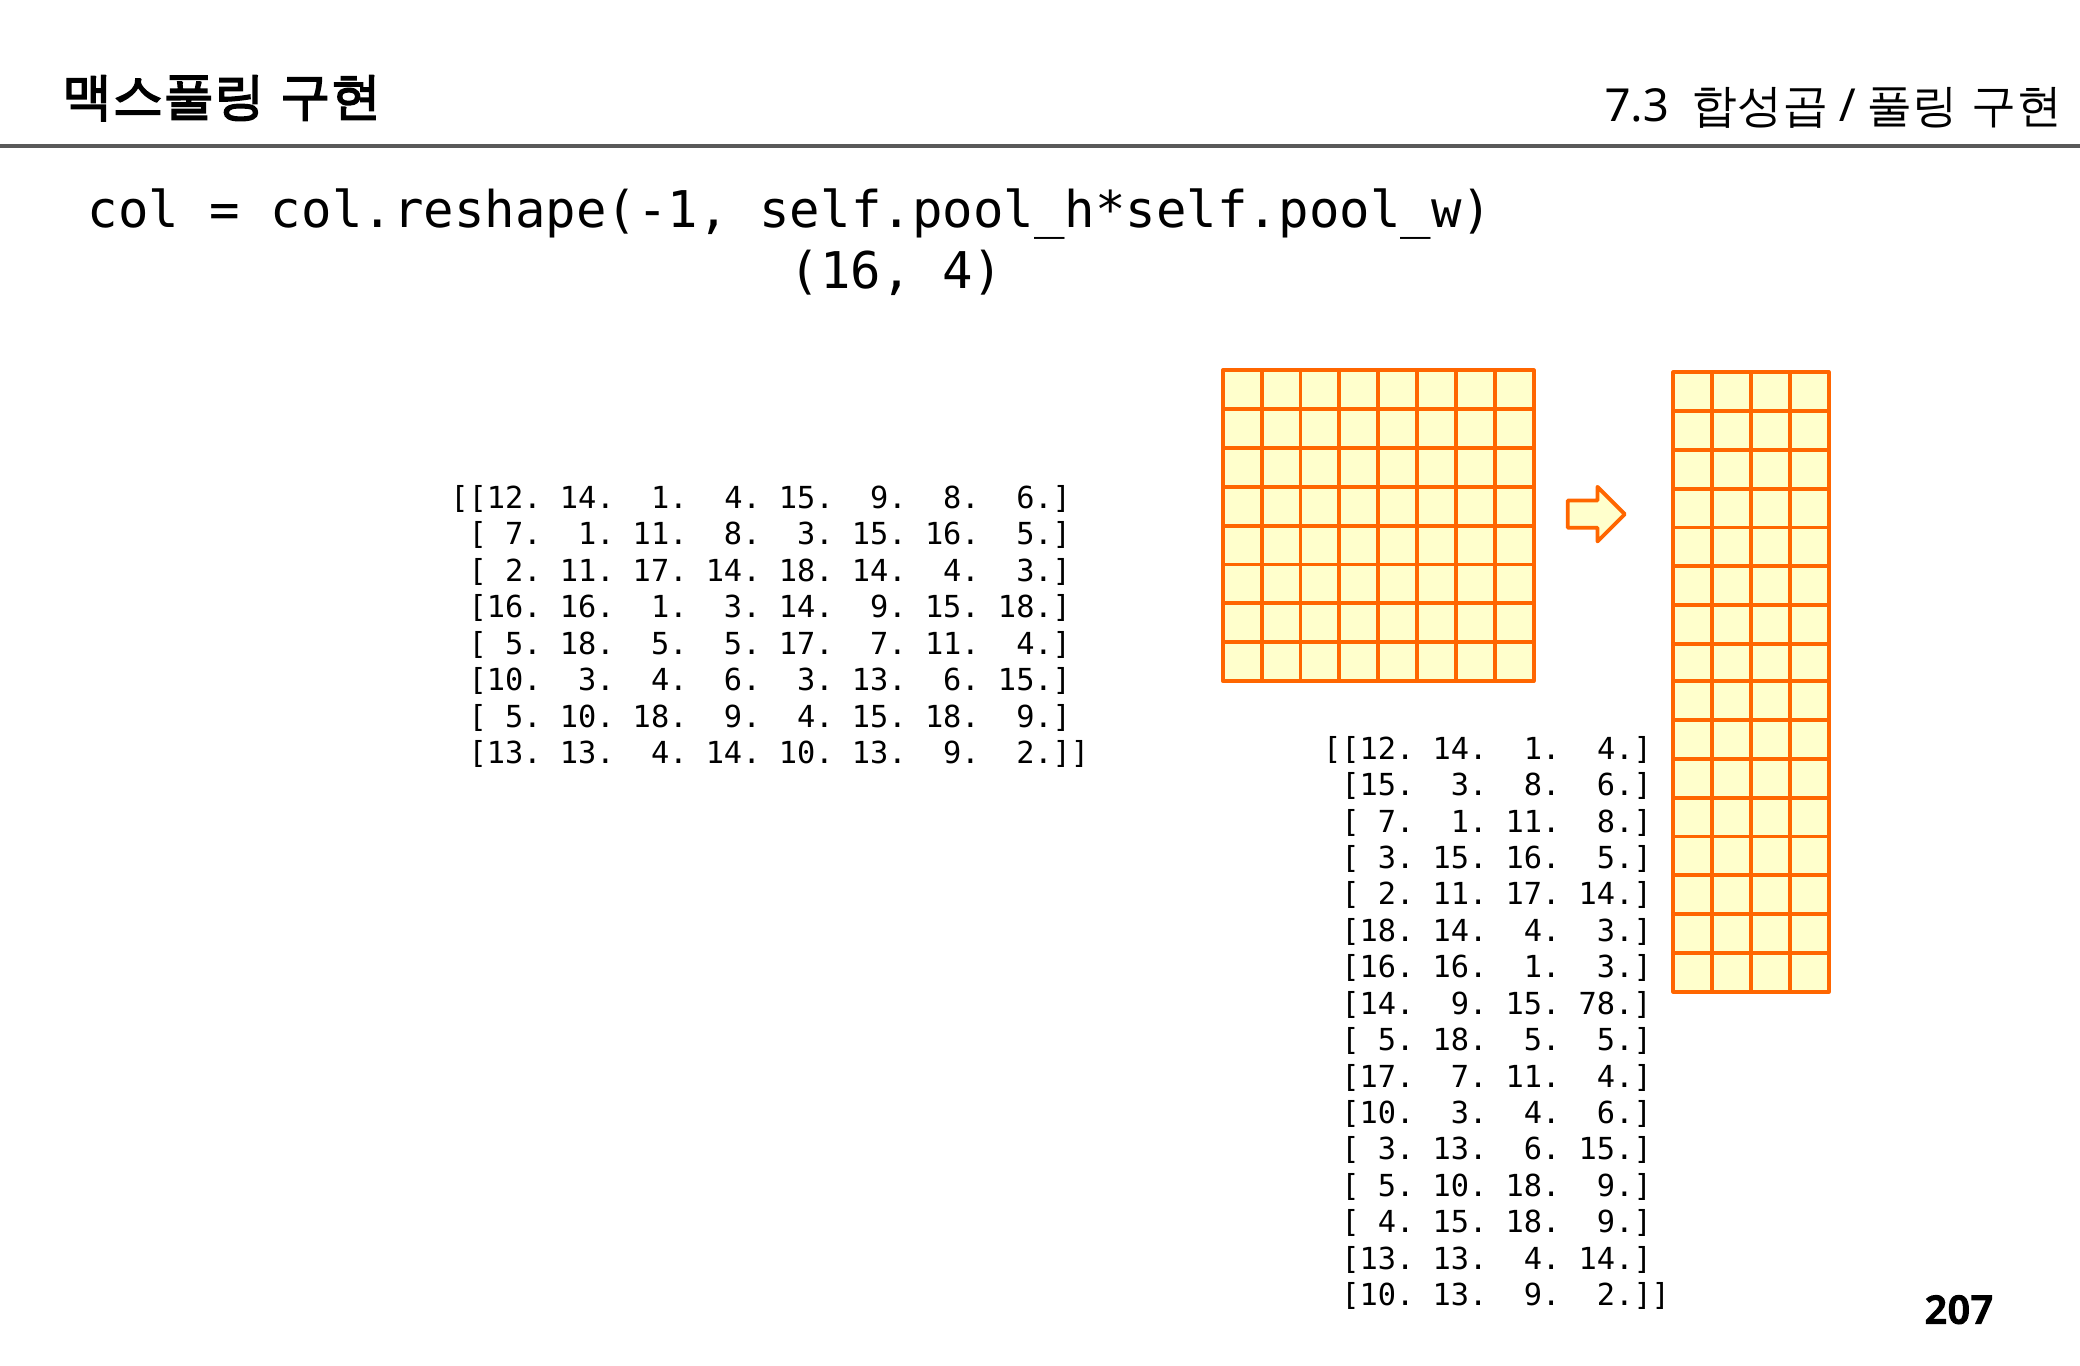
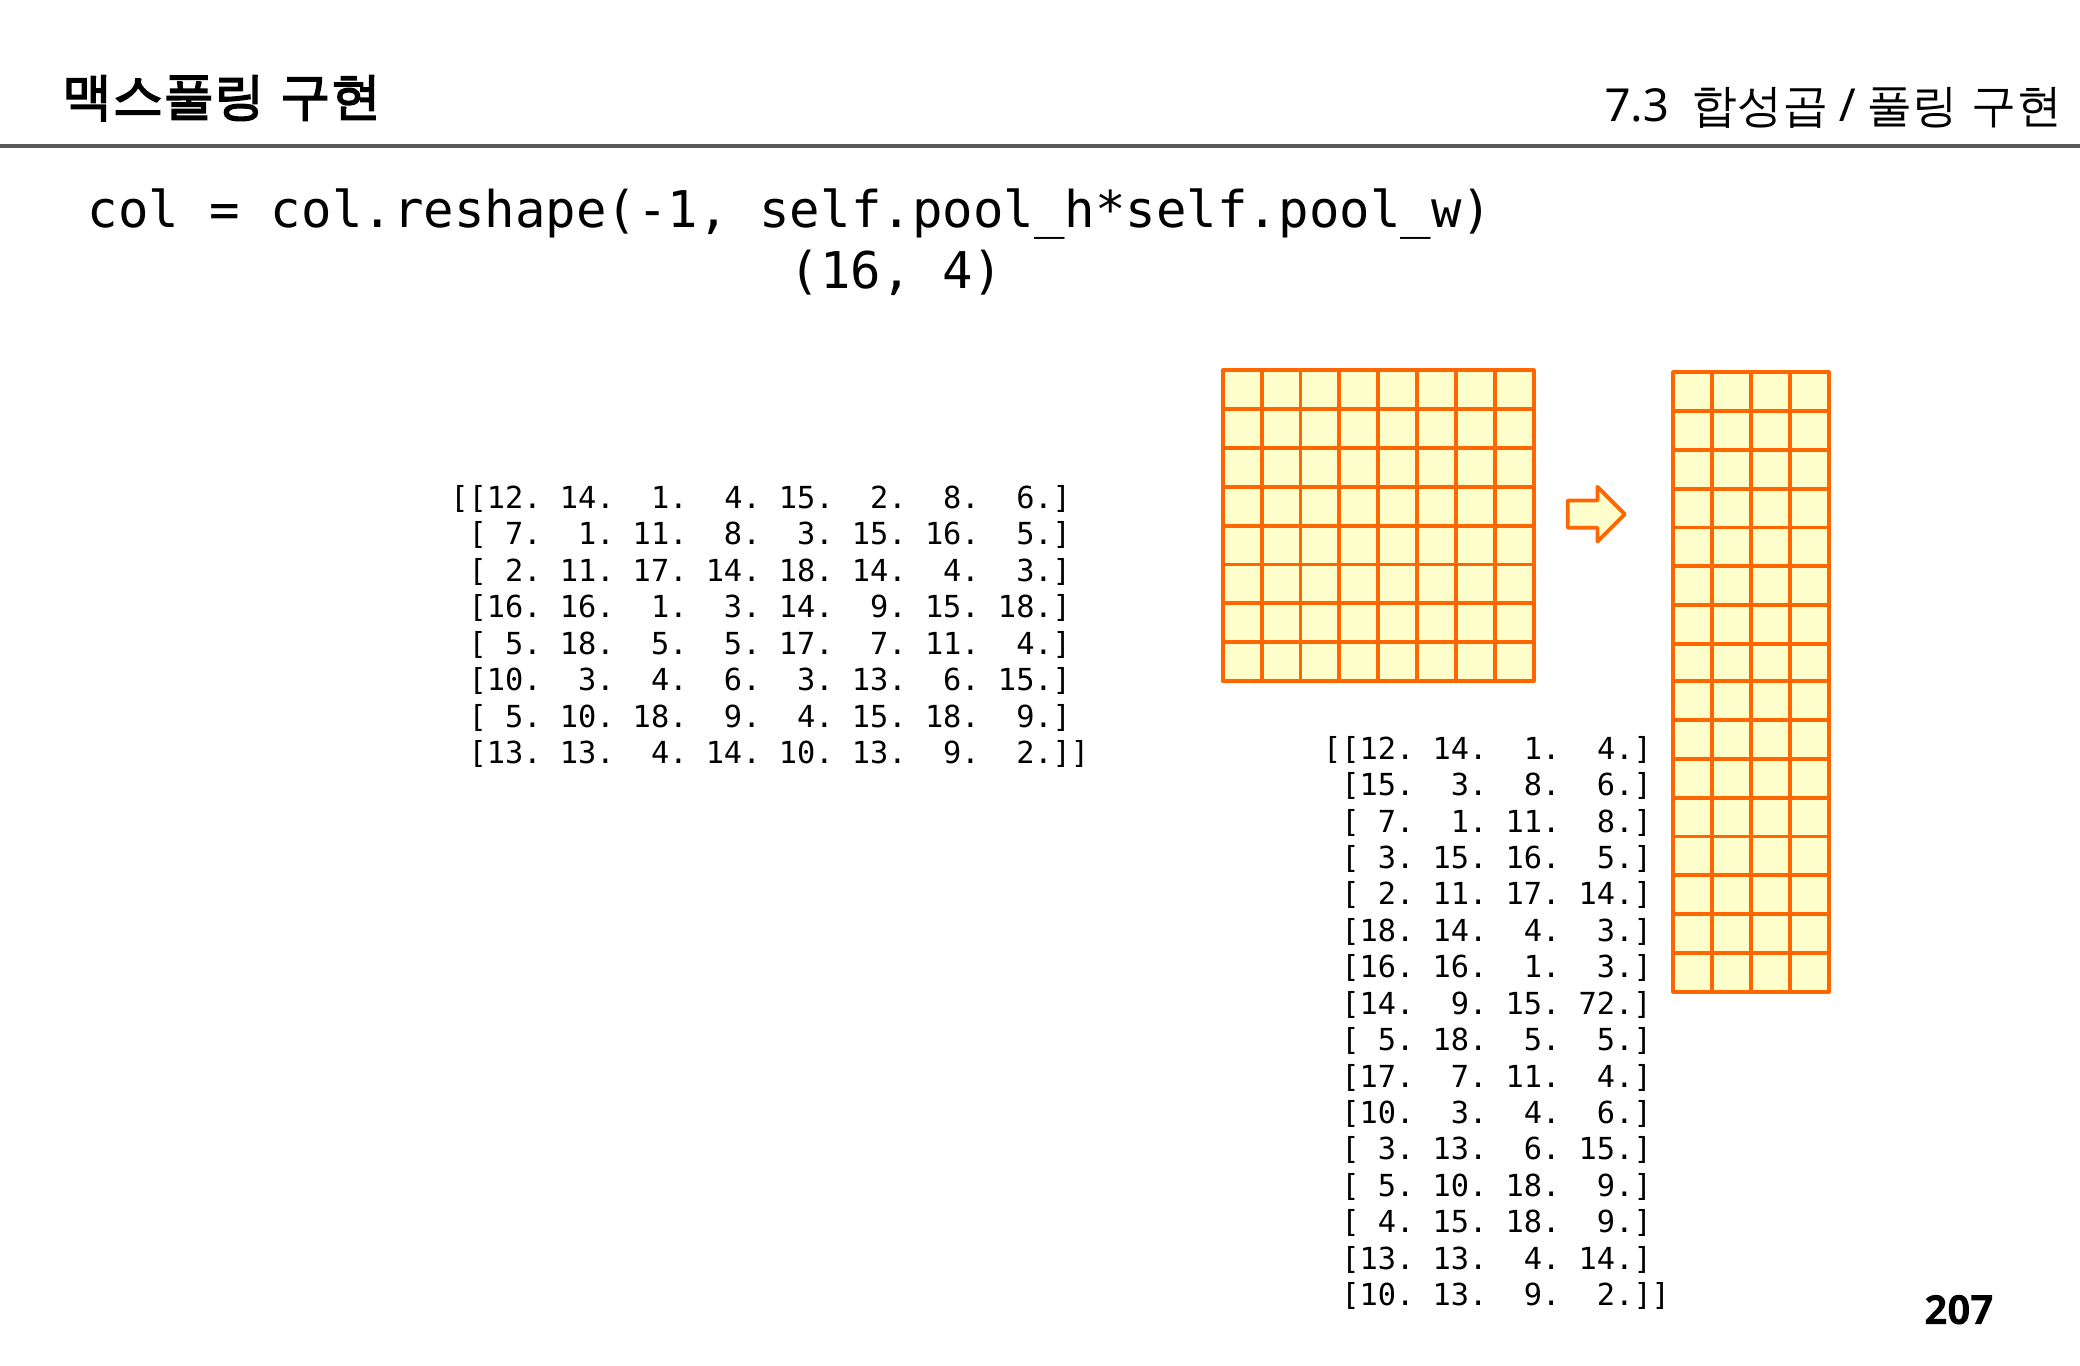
15 9: 9 -> 2 (888, 499)
78: 78 -> 72 (1615, 1004)
